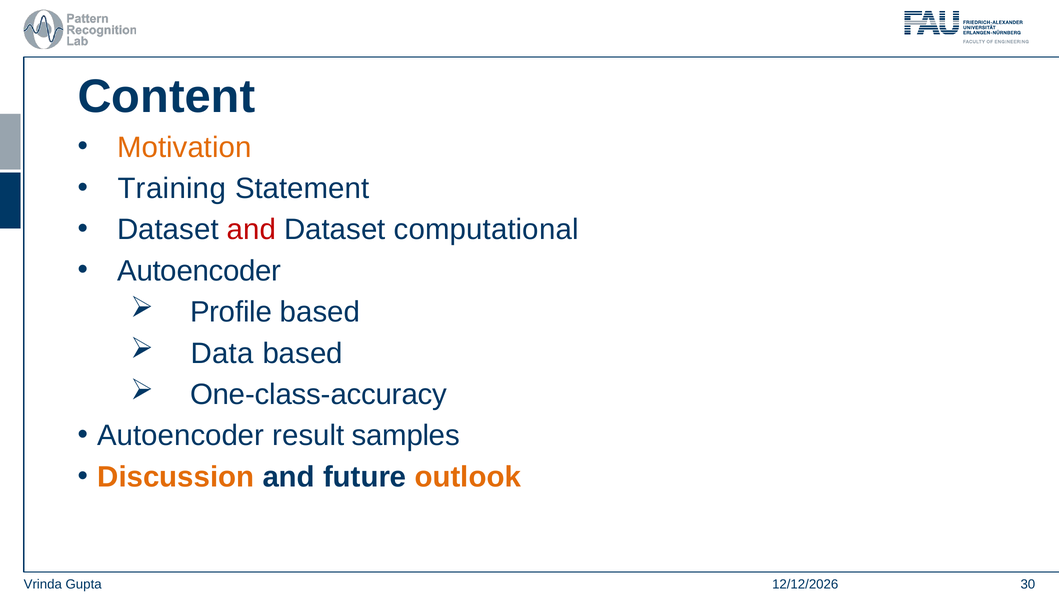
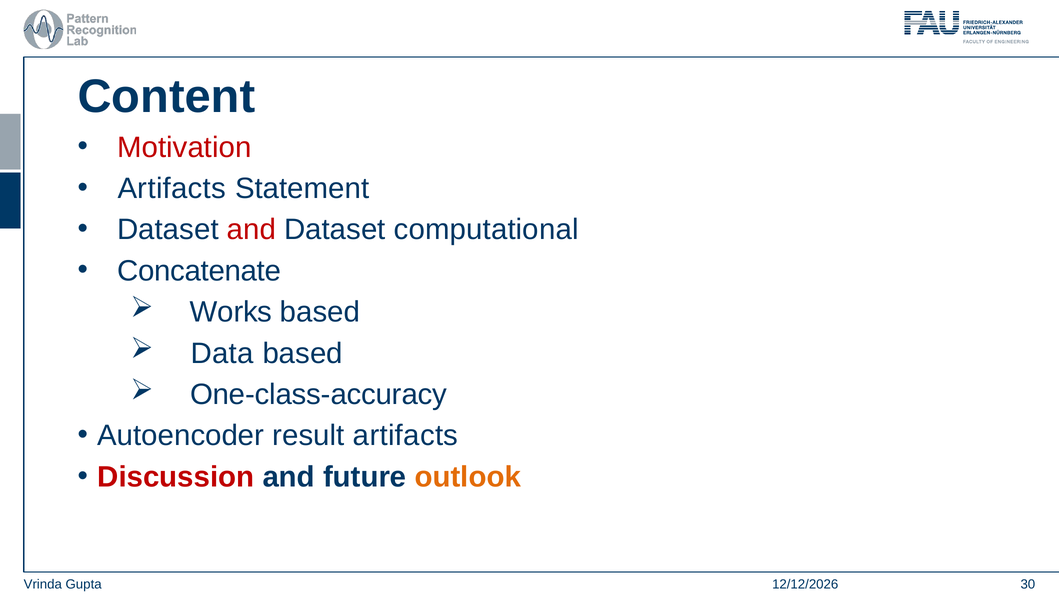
Motivation colour: orange -> red (184, 147)
Training: Training -> Artifacts (172, 188)
Autoencoder: Autoencoder -> Concatenate (199, 271)
Profile: Profile -> Works (231, 312)
result samples: samples -> artifacts (406, 436)
Discussion colour: orange -> red (176, 477)
